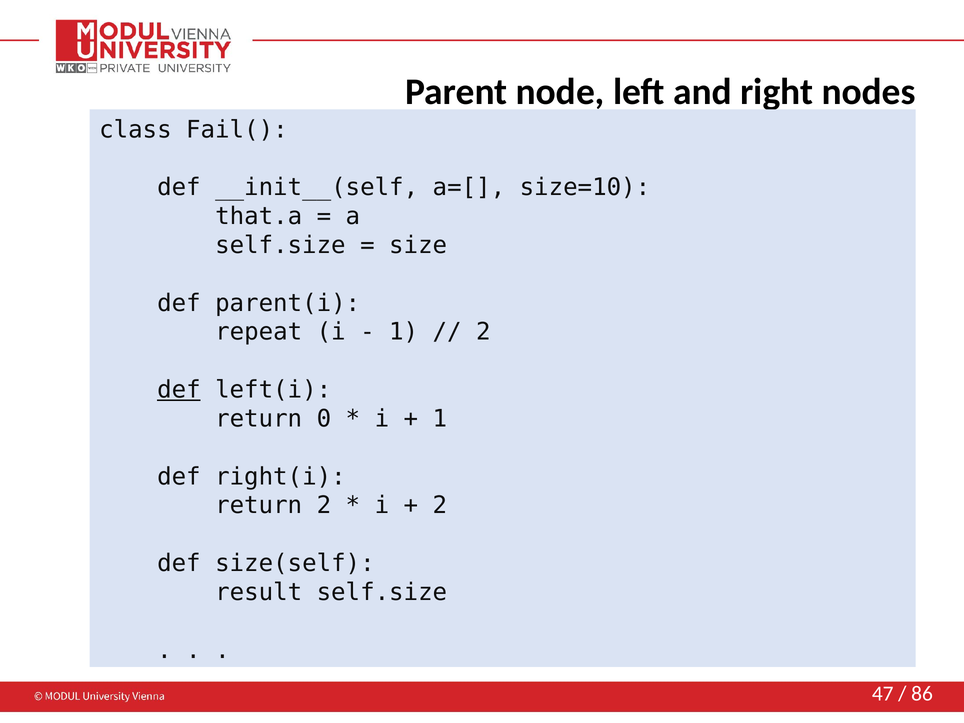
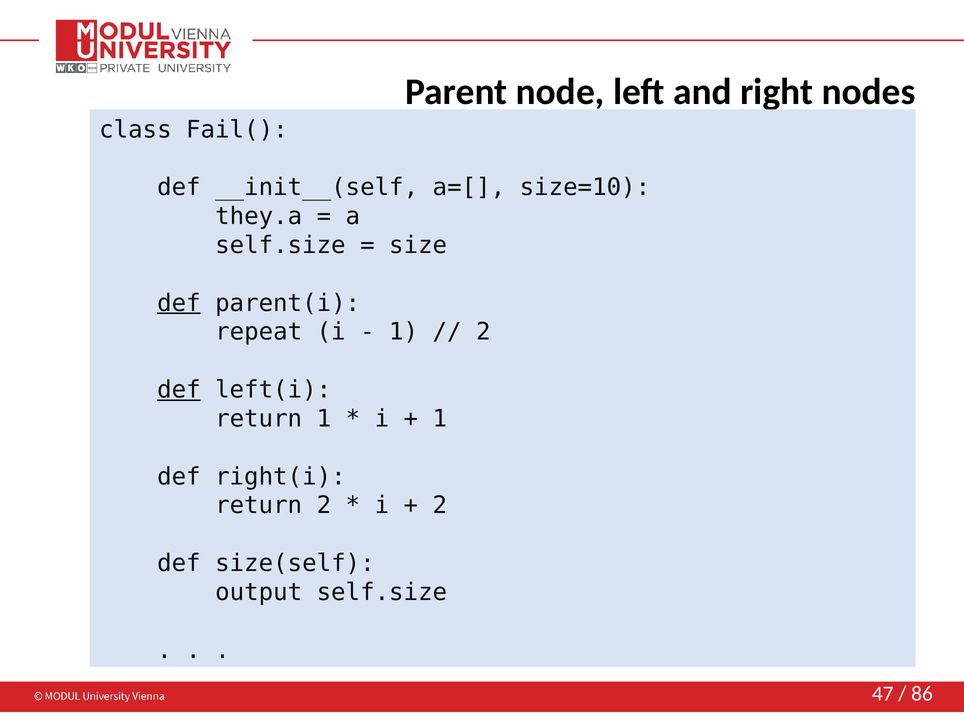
that.a: that.a -> they.a (259, 216)
def underline: none -> present (179, 303)
return 0: 0 -> 1 (324, 419)
result: result -> output (259, 592)
